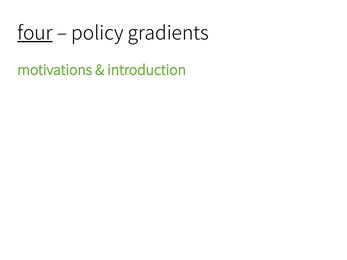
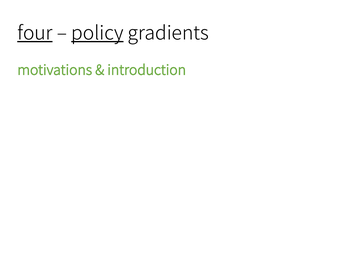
policy underline: none -> present (97, 33)
